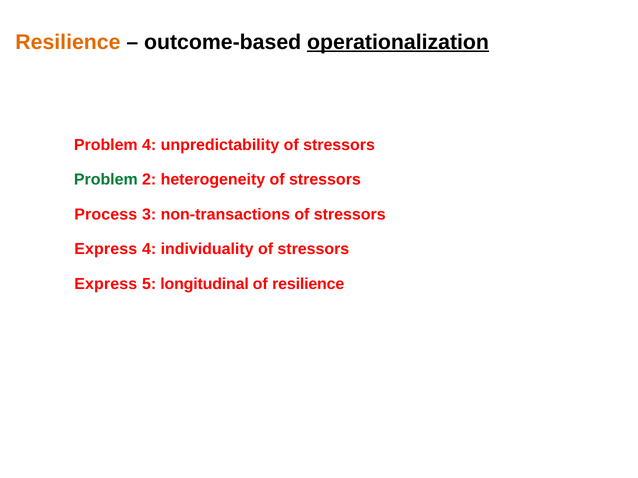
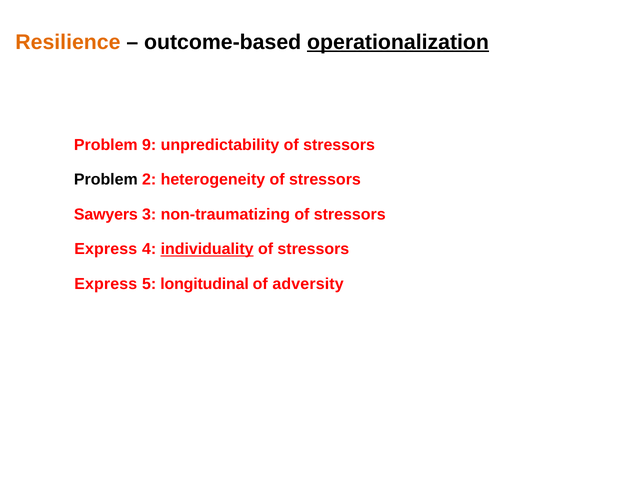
Problem 4: 4 -> 9 (149, 145)
Problem colour: green -> black (106, 180)
Process: Process -> Sawyers (106, 215)
non-transactions: non-transactions -> non-traumatizing (225, 215)
individuality underline: none -> present (207, 249)
of resilience: resilience -> adversity (308, 284)
